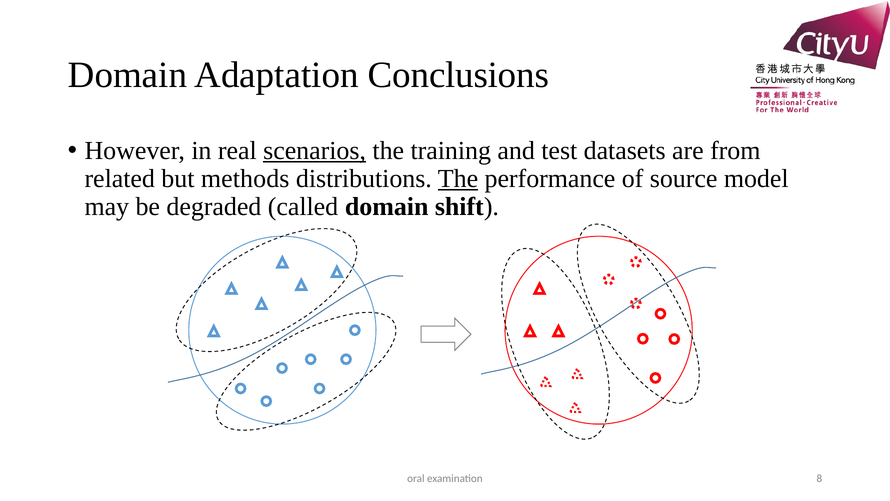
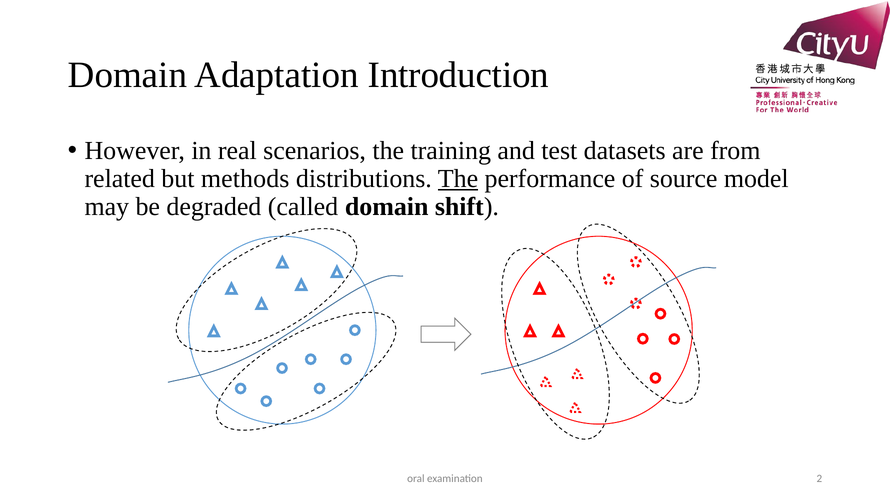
Conclusions: Conclusions -> Introduction (458, 75)
scenarios underline: present -> none (315, 150)
8: 8 -> 2 (819, 478)
